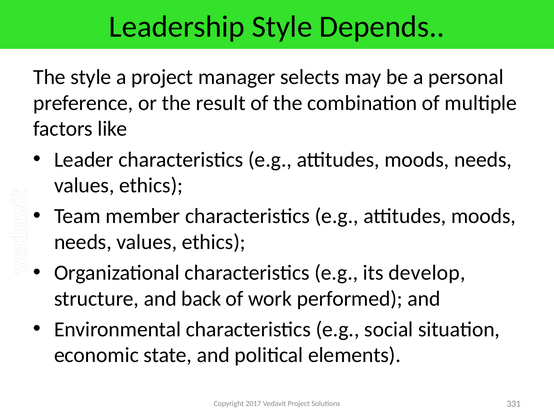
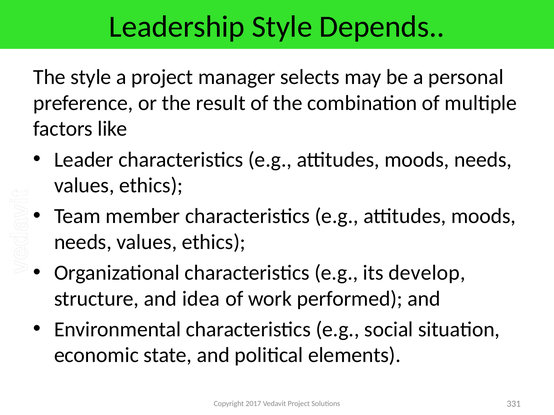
back: back -> idea (201, 299)
